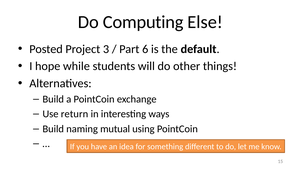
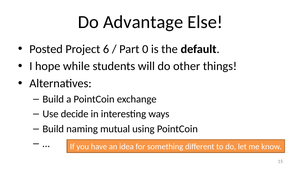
Computing: Computing -> Advantage (143, 22)
3: 3 -> 6 (106, 49)
6: 6 -> 0 (145, 49)
return: return -> decide (75, 114)
